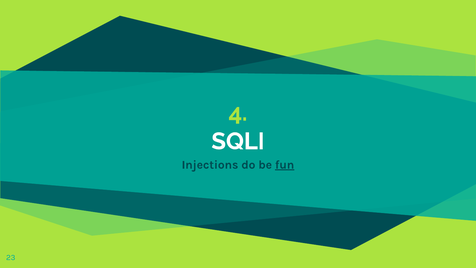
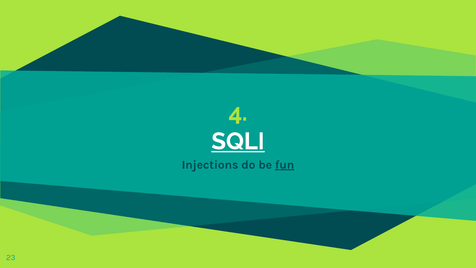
SQLI underline: none -> present (238, 141)
